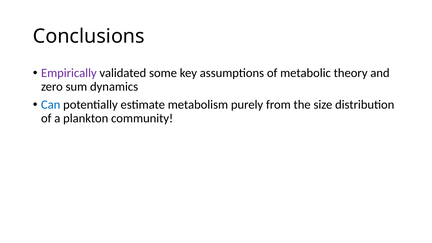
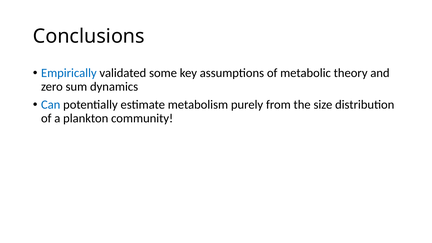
Empirically colour: purple -> blue (69, 73)
